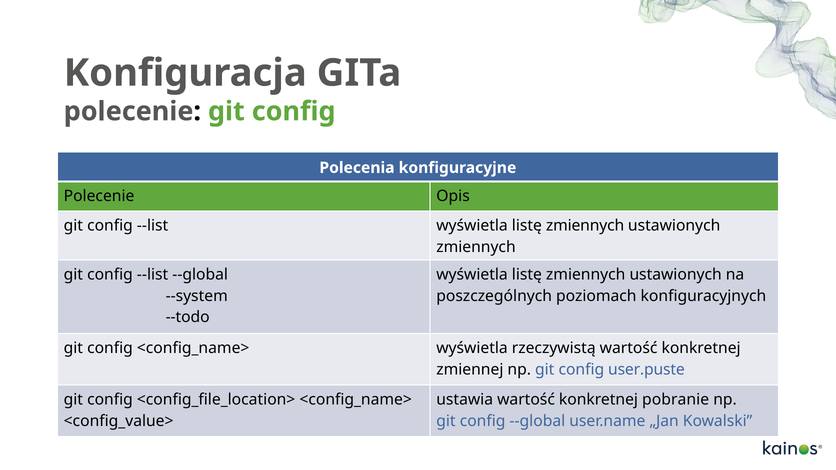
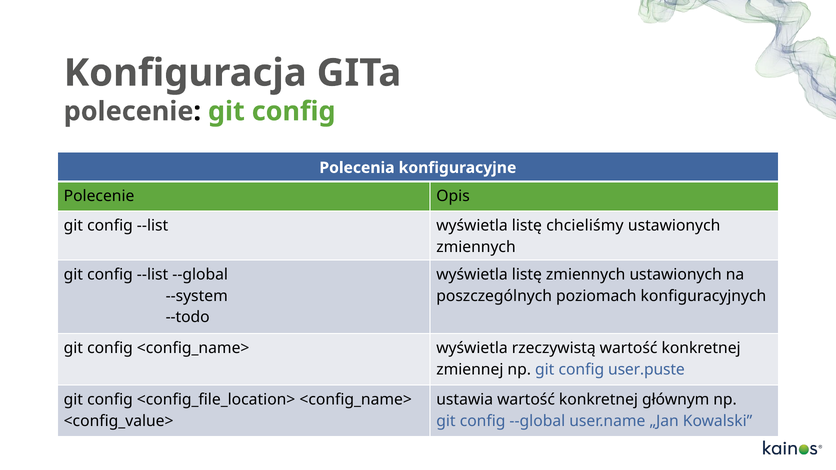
--list wyświetla listę zmiennych: zmiennych -> chcieliśmy (585, 226)
pobranie: pobranie -> głównym (676, 400)
